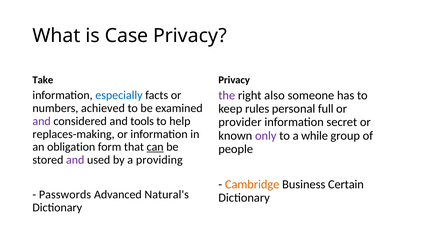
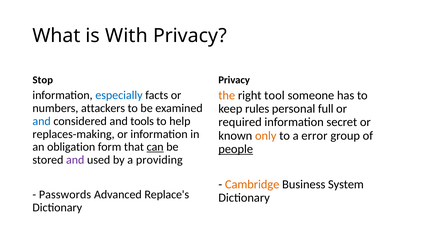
Case: Case -> With (126, 36)
Take: Take -> Stop (43, 80)
the colour: purple -> orange (227, 96)
also: also -> tool (274, 96)
achieved: achieved -> attackers (103, 108)
and colour: purple -> blue (42, 121)
provider: provider -> required (240, 122)
only colour: purple -> orange (266, 136)
while: while -> error (314, 136)
people underline: none -> present (236, 149)
Certain: Certain -> System (346, 185)
Natural's: Natural's -> Replace's (167, 195)
